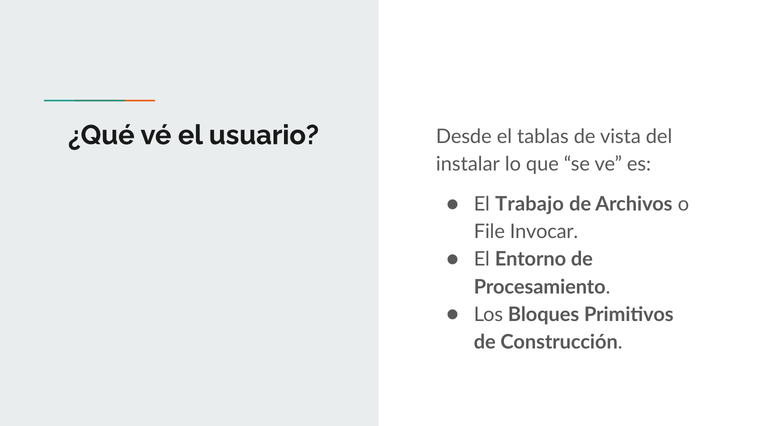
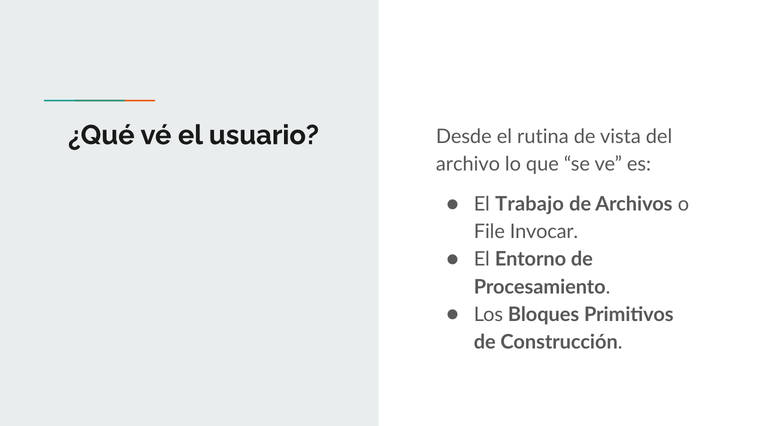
tablas: tablas -> rutina (543, 136)
instalar: instalar -> archivo (468, 164)
